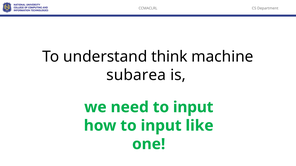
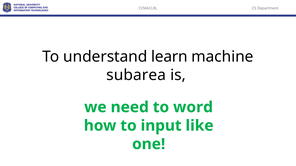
think: think -> learn (169, 57)
need to input: input -> word (193, 107)
